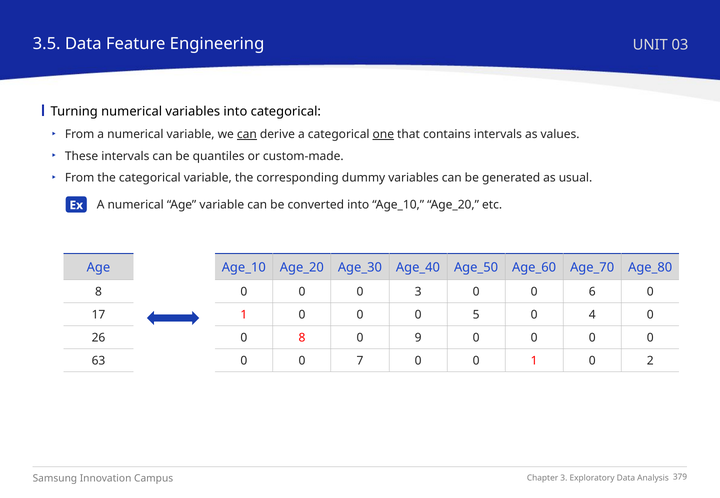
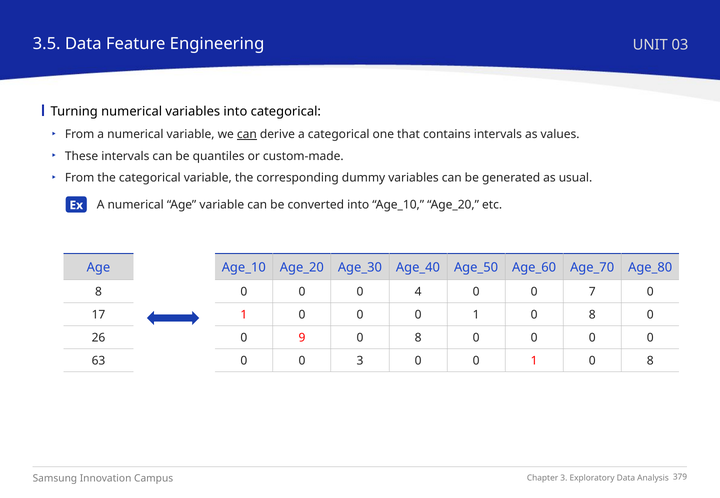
one underline: present -> none (383, 135)
0 3: 3 -> 4 (418, 292)
6: 6 -> 7 (592, 292)
0 0 0 5: 5 -> 1 (476, 315)
4: 4 -> 8 (592, 315)
0 8: 8 -> 9 (302, 338)
9: 9 -> 8 (418, 338)
0 7: 7 -> 3 (360, 361)
2: 2 -> 8 (650, 361)
